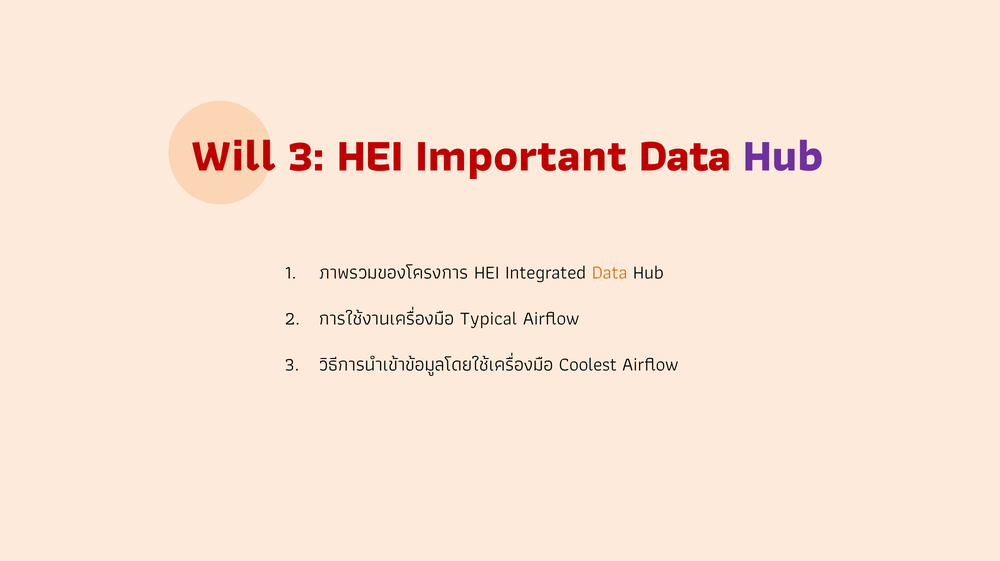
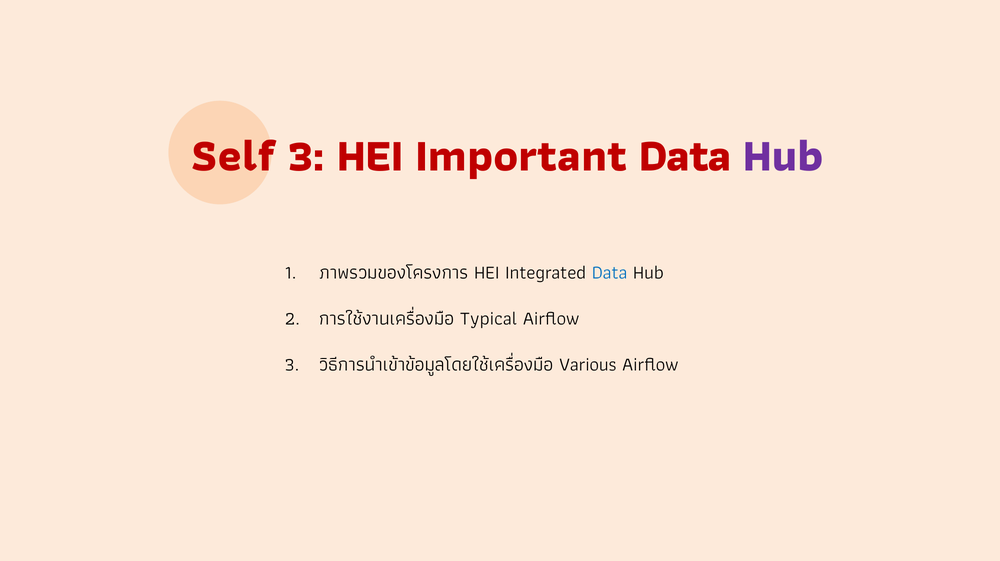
Will: Will -> Self (234, 155)
Data colour: orange -> blue (610, 273)
Coolest: Coolest -> Various (588, 364)
